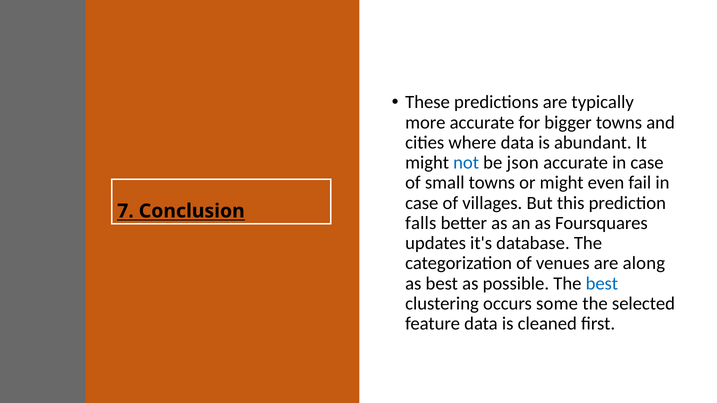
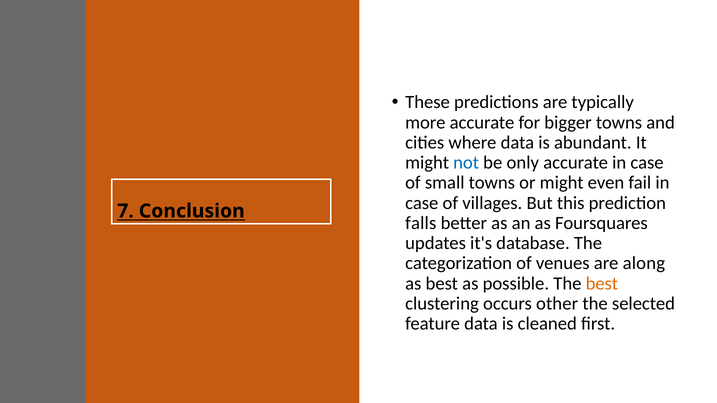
json: json -> only (523, 163)
best colour: blue -> orange (602, 284)
some: some -> other (557, 304)
